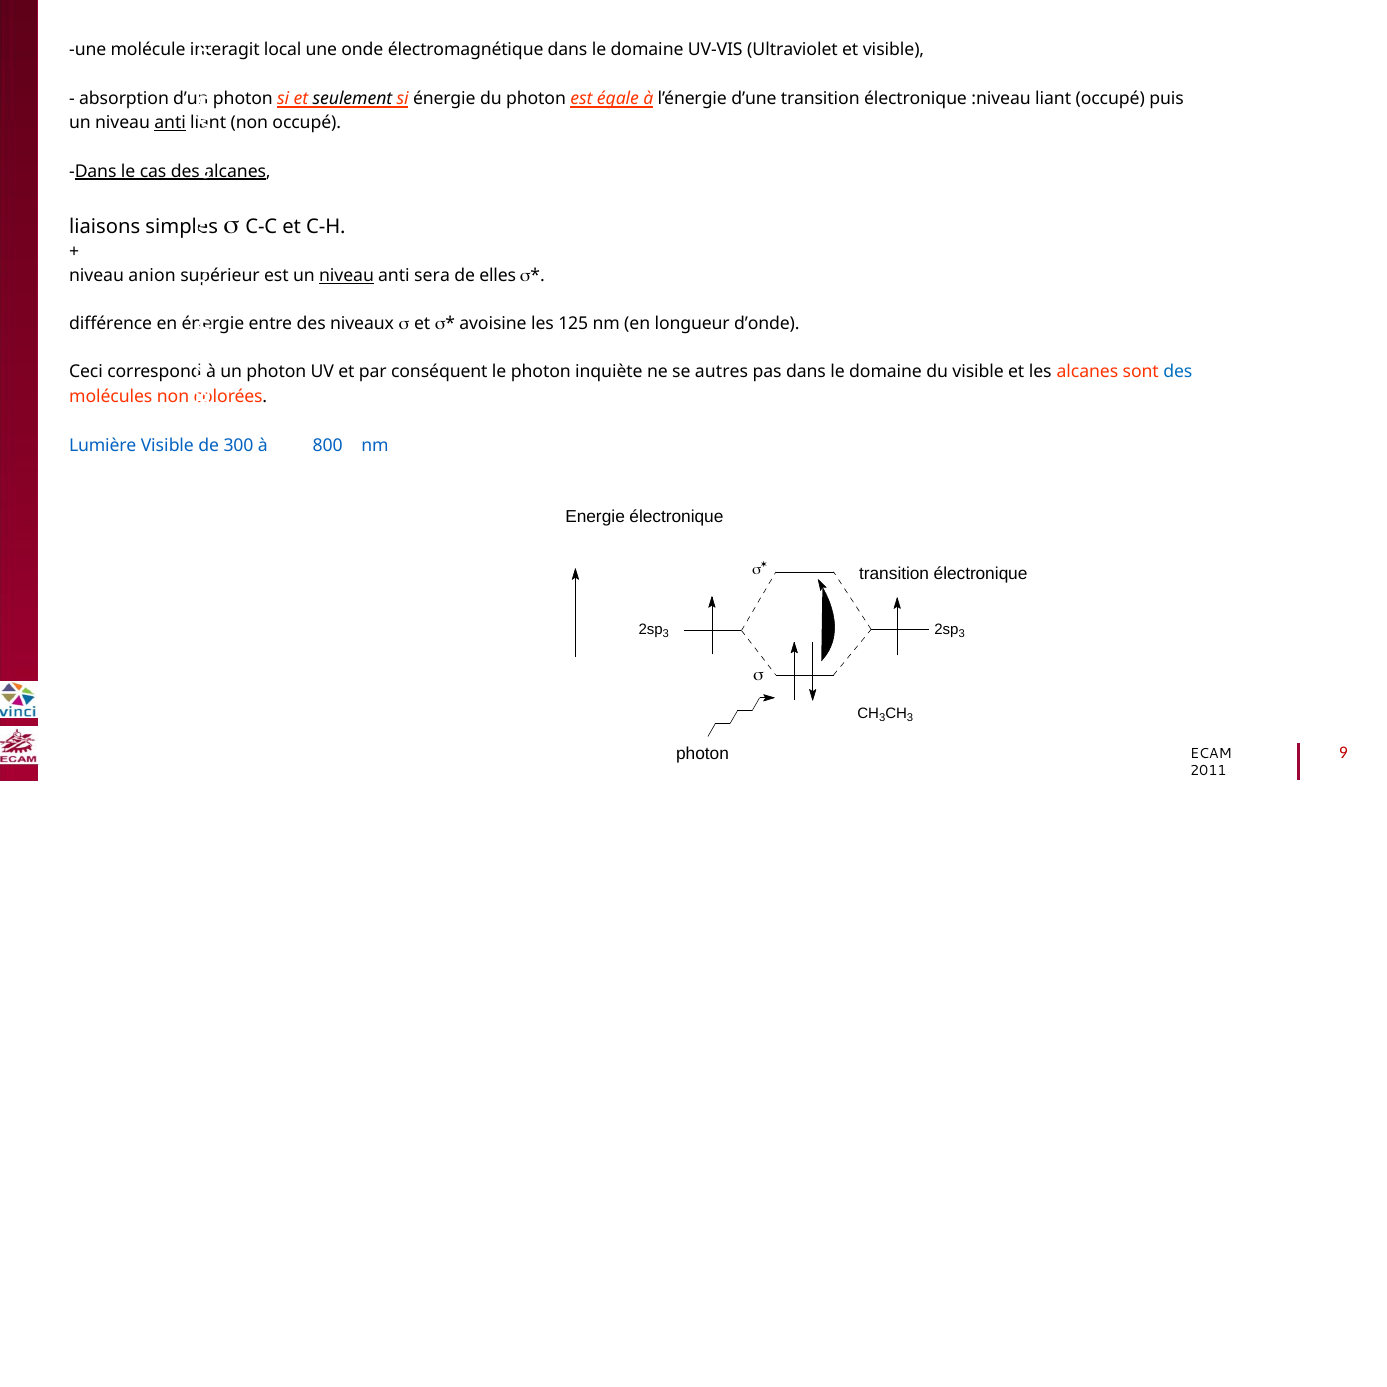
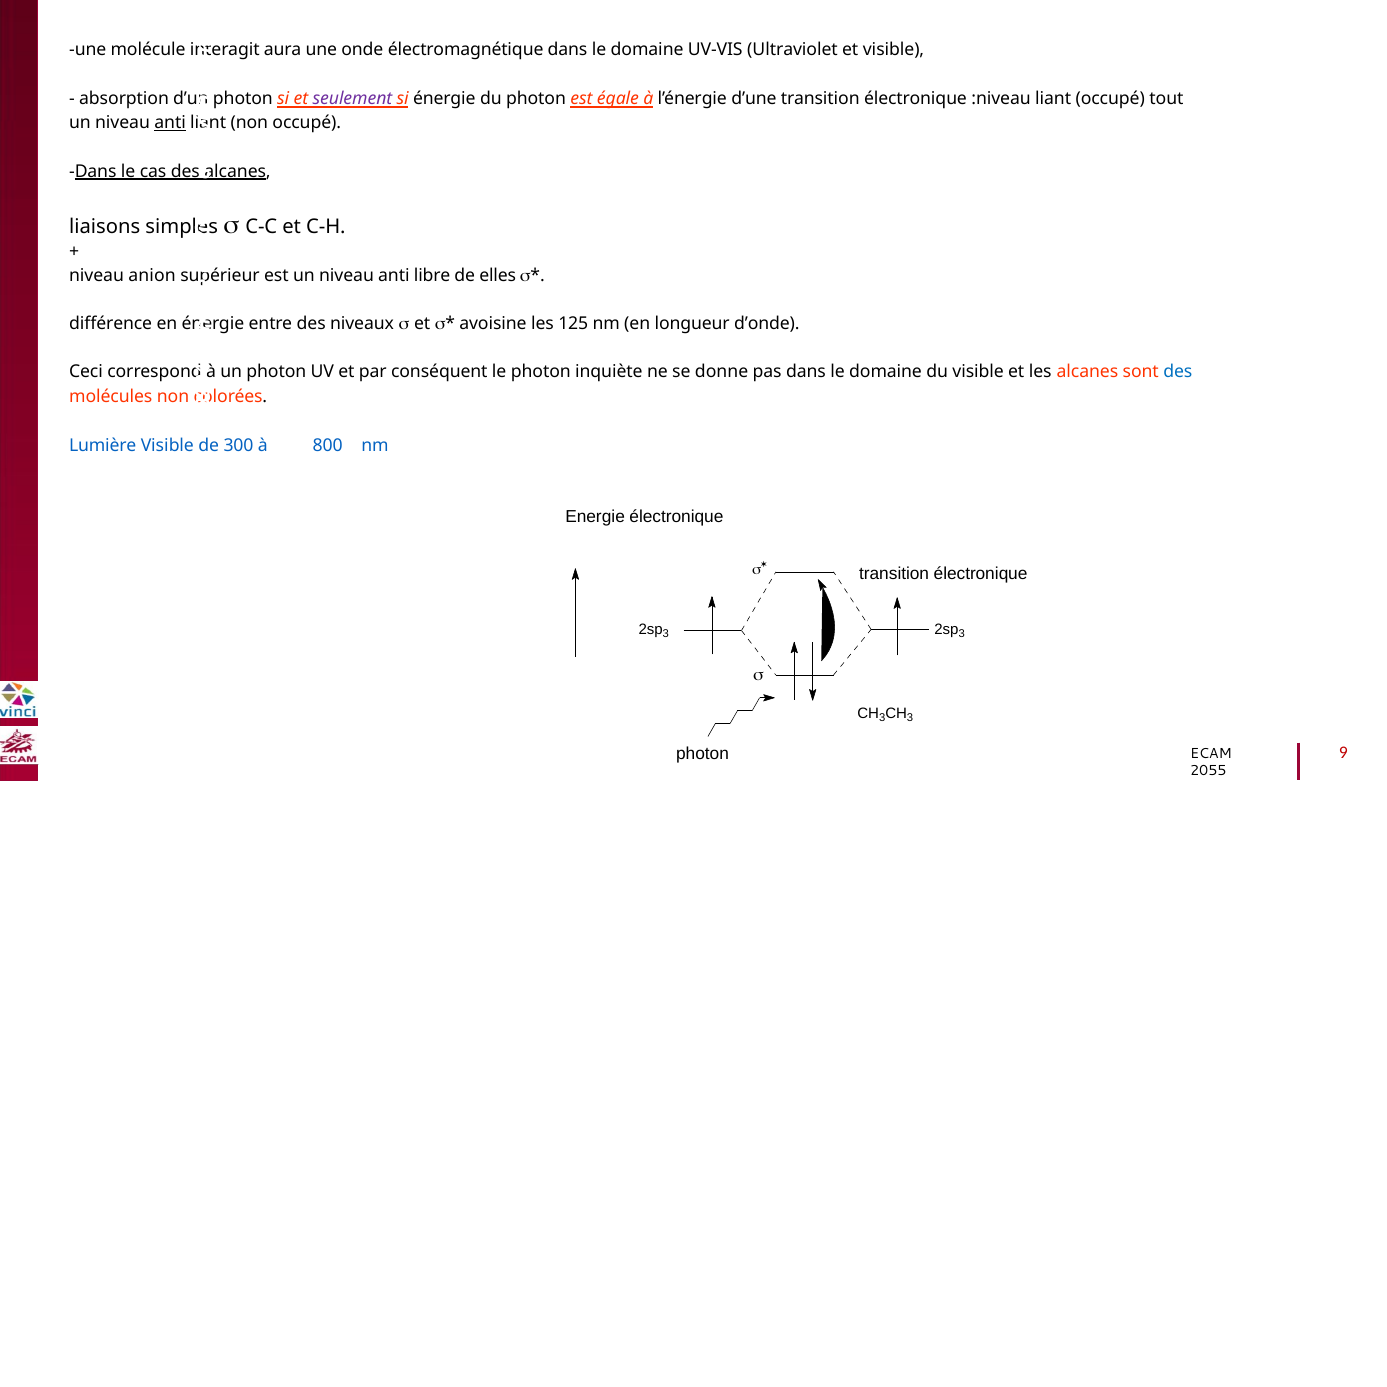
local: local -> aura (283, 50)
seulement colour: black -> purple (352, 98)
puis: puis -> tout (1166, 98)
niveau underline: present -> none (346, 276)
sera: sera -> libre (432, 276)
autres: autres -> donne (722, 372)
2011: 2011 -> 2055 (1208, 771)
